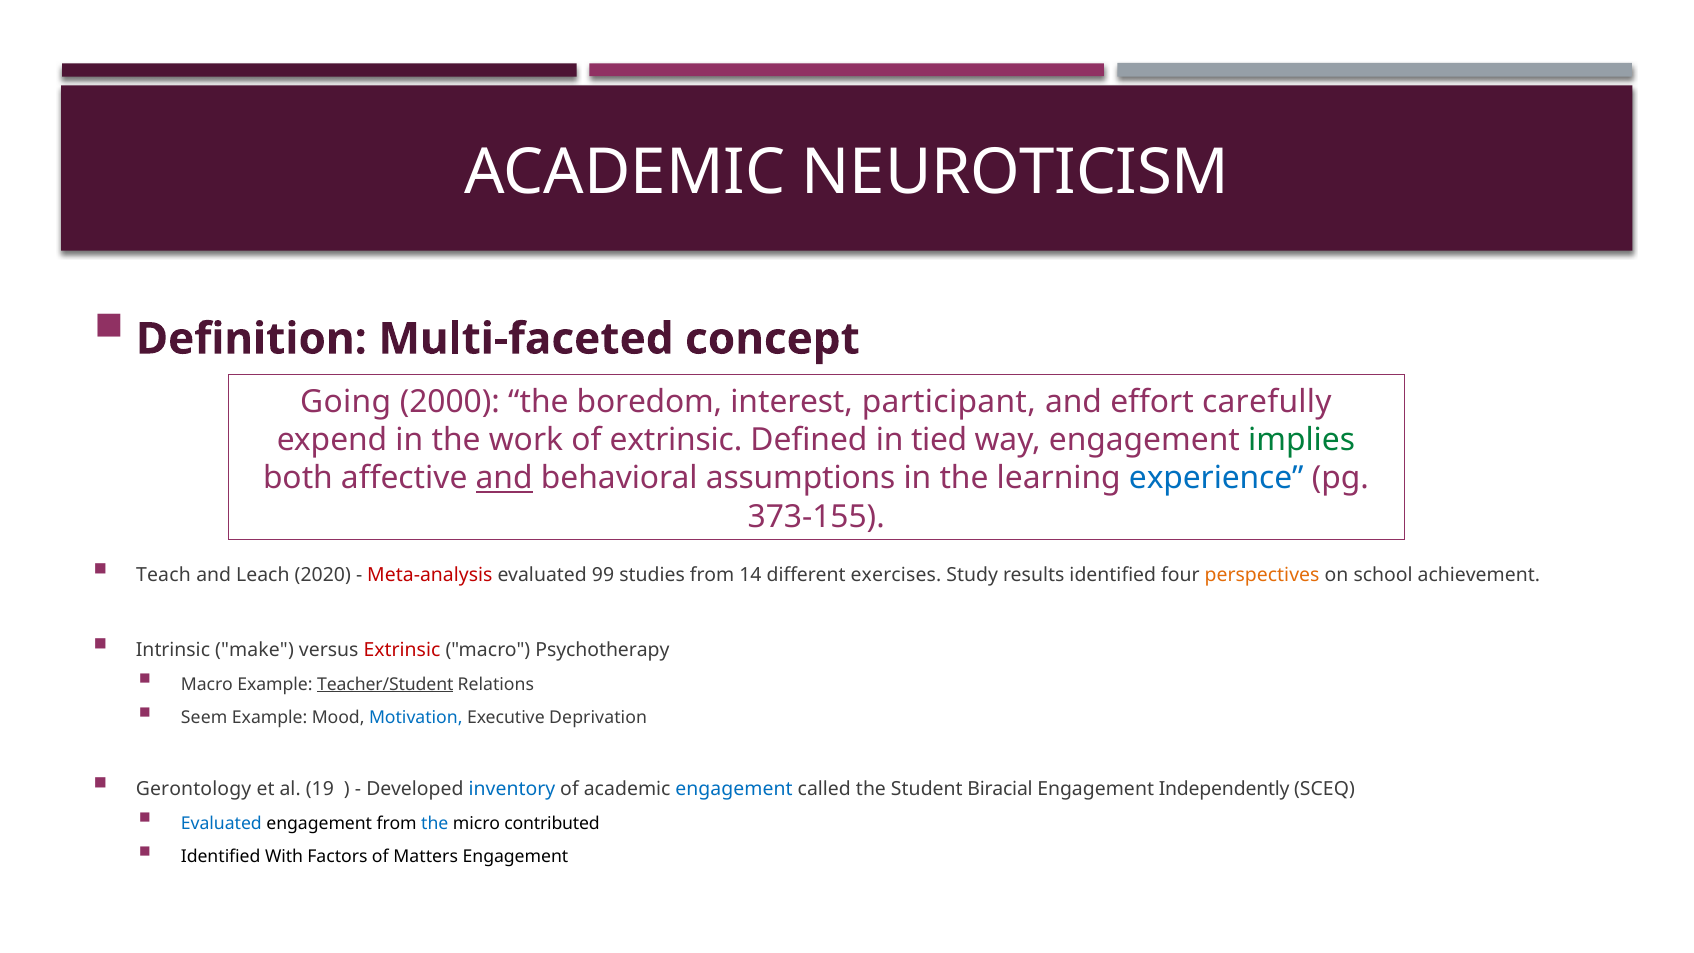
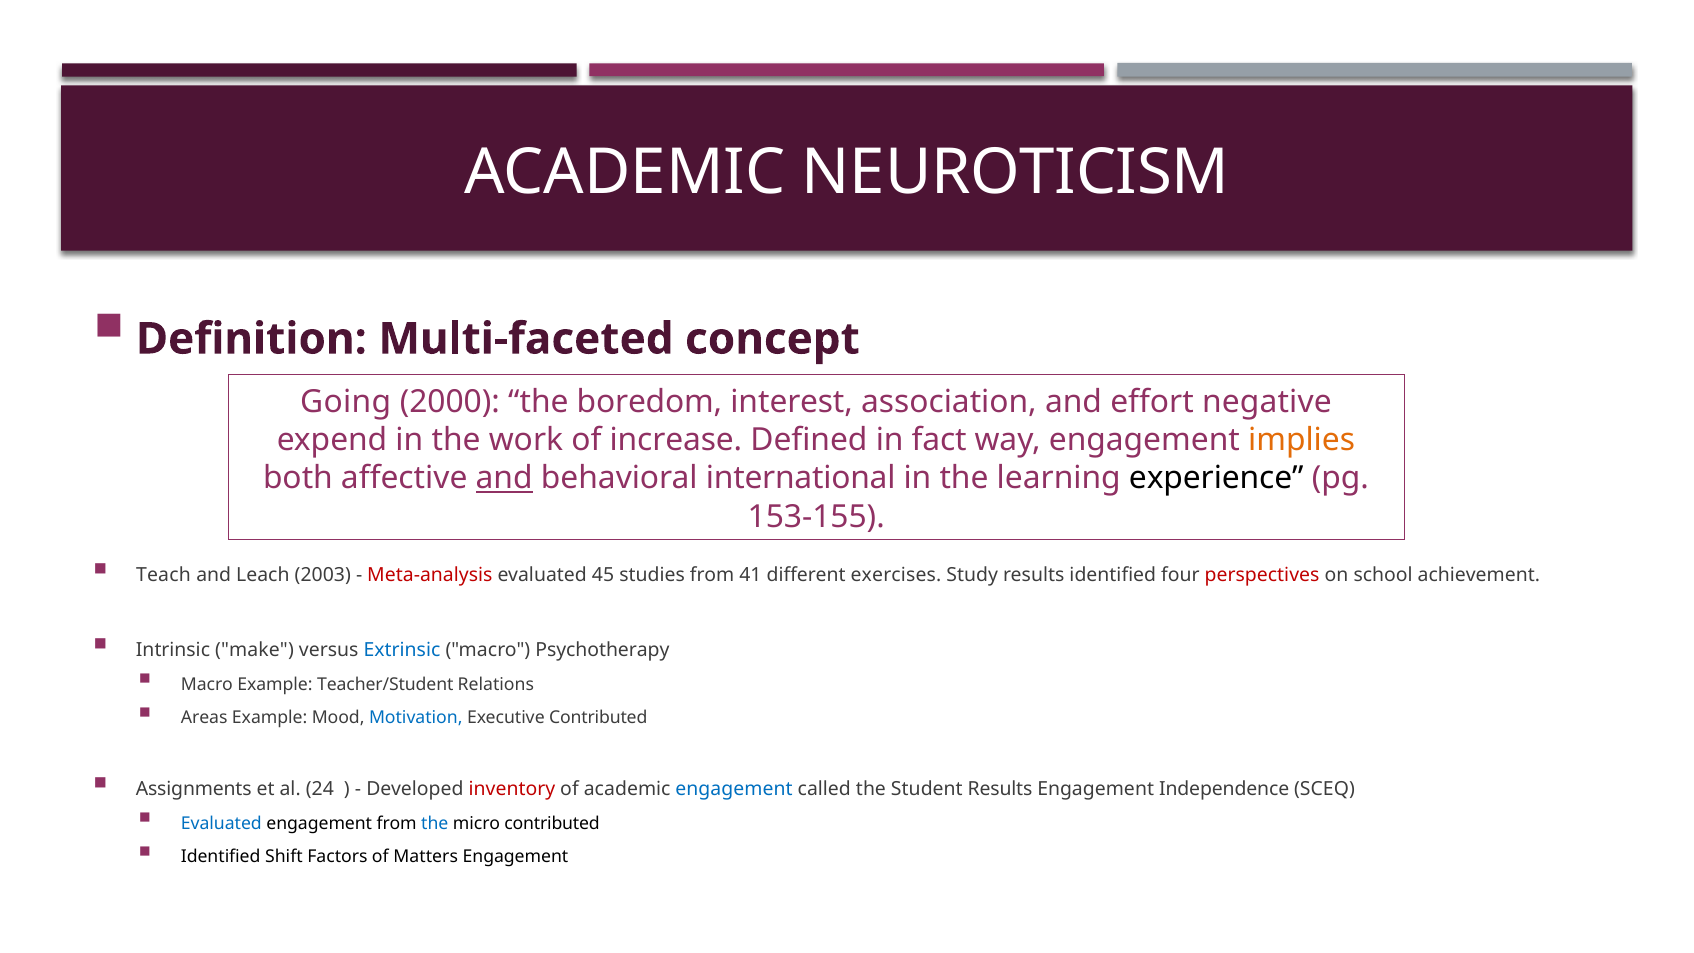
participant: participant -> association (949, 402)
carefully: carefully -> negative (1267, 402)
of extrinsic: extrinsic -> increase (676, 440)
tied: tied -> fact (939, 440)
implies colour: green -> orange (1302, 440)
assumptions: assumptions -> international (801, 478)
experience colour: blue -> black (1216, 478)
373-155: 373-155 -> 153-155 (816, 516)
2020: 2020 -> 2003 (323, 575)
99: 99 -> 45 (603, 575)
14: 14 -> 41 (750, 575)
perspectives colour: orange -> red (1262, 575)
Extrinsic colour: red -> blue (402, 650)
Teacher/Student underline: present -> none (385, 684)
Seem: Seem -> Areas (204, 718)
Executive Deprivation: Deprivation -> Contributed (598, 718)
Gerontology: Gerontology -> Assignments (194, 789)
19: 19 -> 24 (320, 789)
inventory colour: blue -> red (512, 789)
Student Biracial: Biracial -> Results (1000, 789)
Independently: Independently -> Independence (1224, 789)
With: With -> Shift (284, 857)
